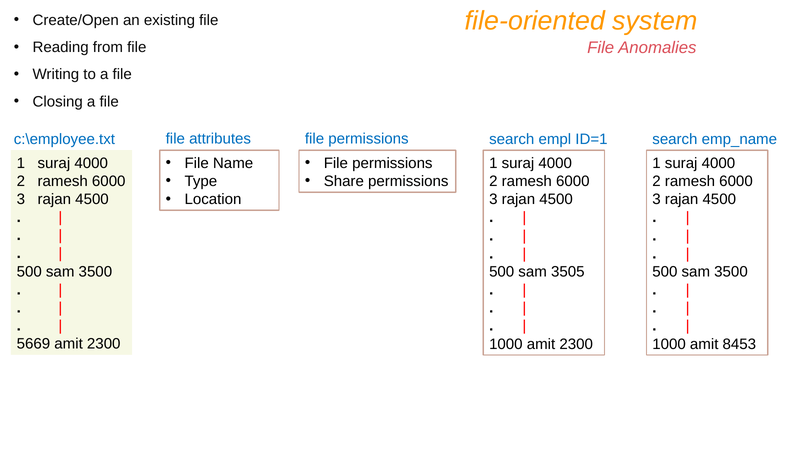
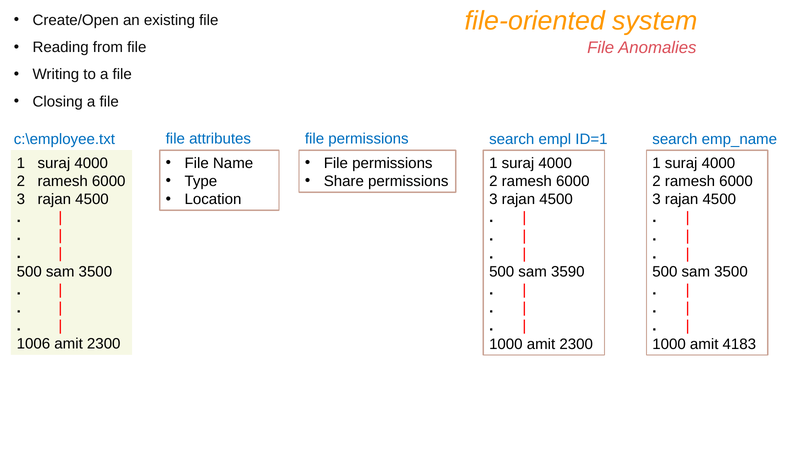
3505: 3505 -> 3590 (568, 272)
5669: 5669 -> 1006 (33, 344)
8453: 8453 -> 4183 (739, 344)
